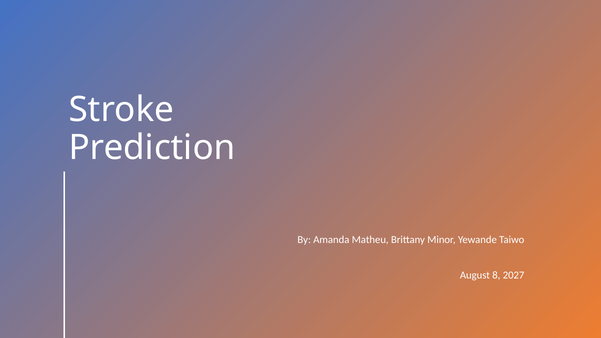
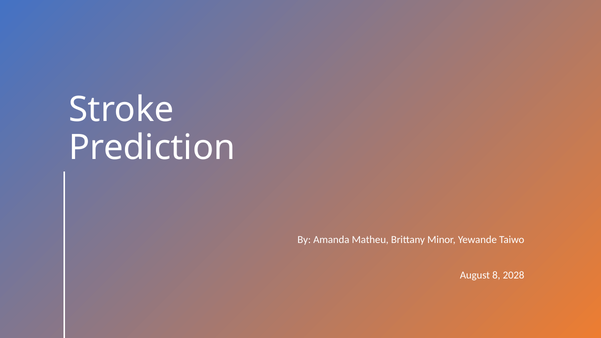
2027: 2027 -> 2028 (514, 275)
